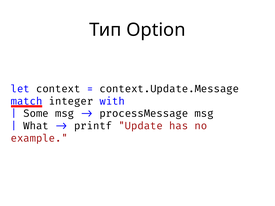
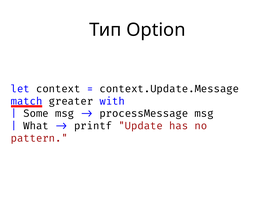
integer: integer -> greater (71, 101)
example: example -> pattern (39, 139)
